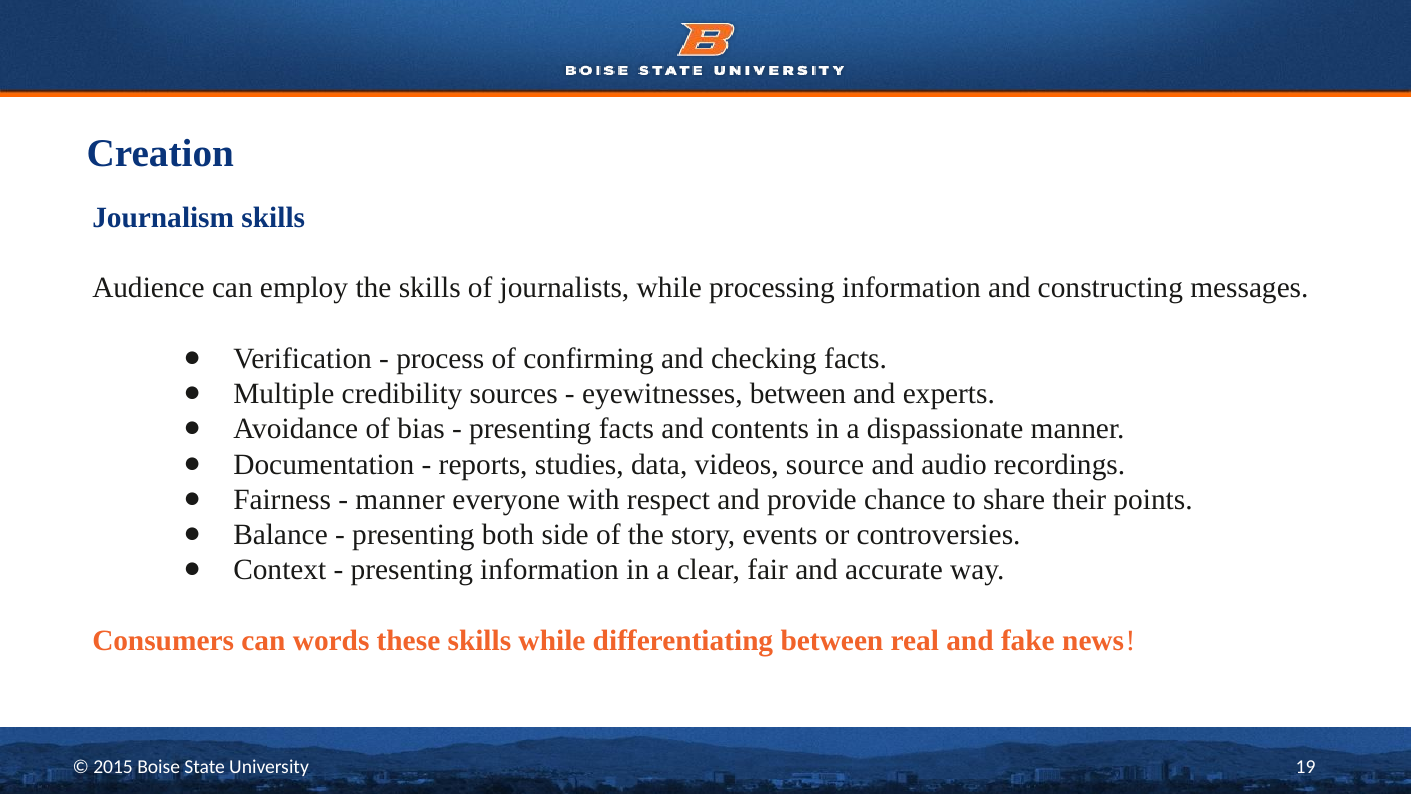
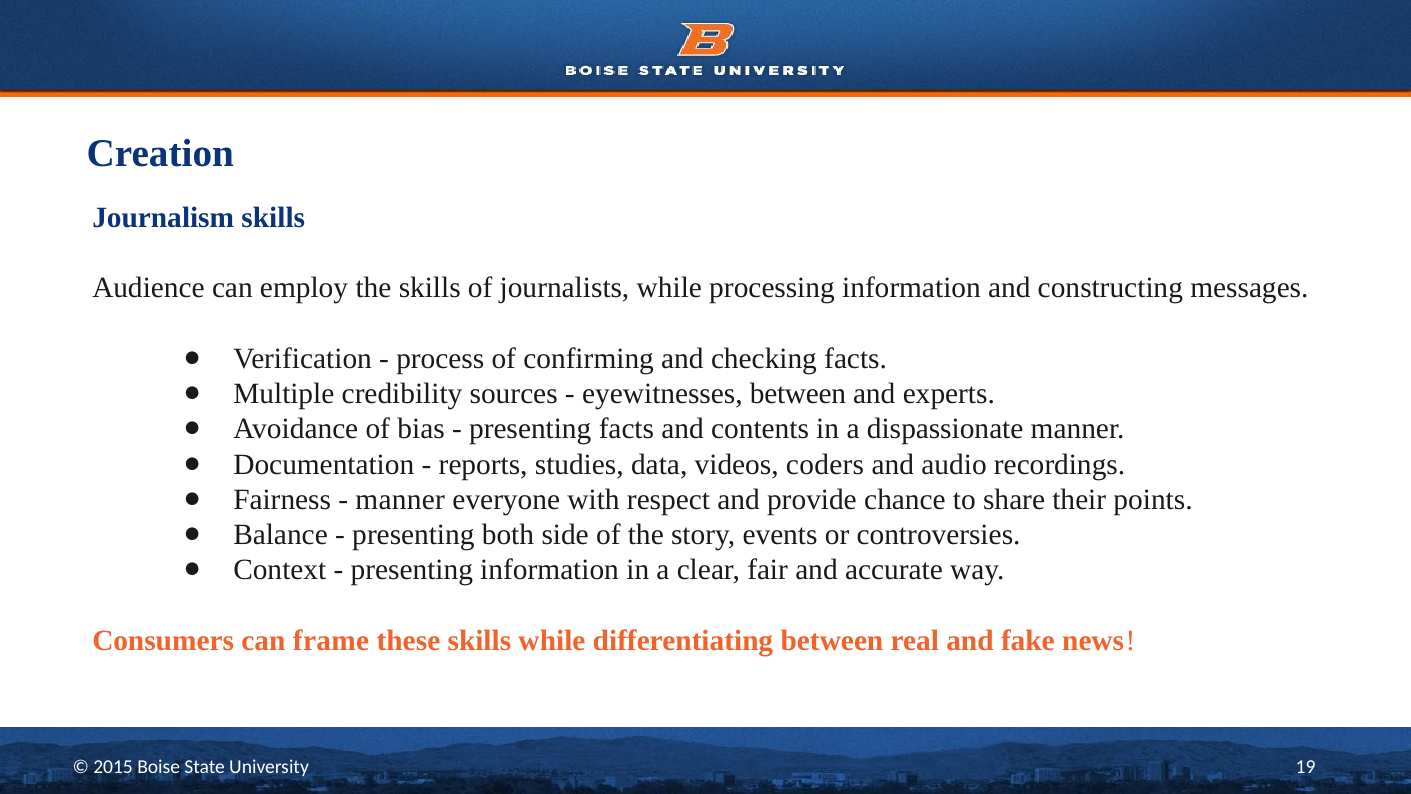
source: source -> coders (825, 464)
words: words -> frame (331, 641)
